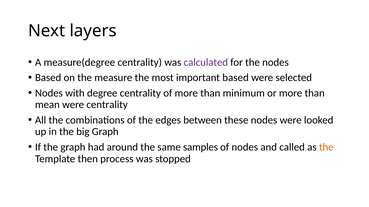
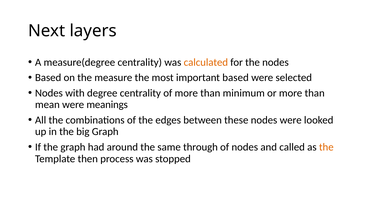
calculated colour: purple -> orange (206, 62)
were centrality: centrality -> meanings (107, 105)
samples: samples -> through (200, 148)
